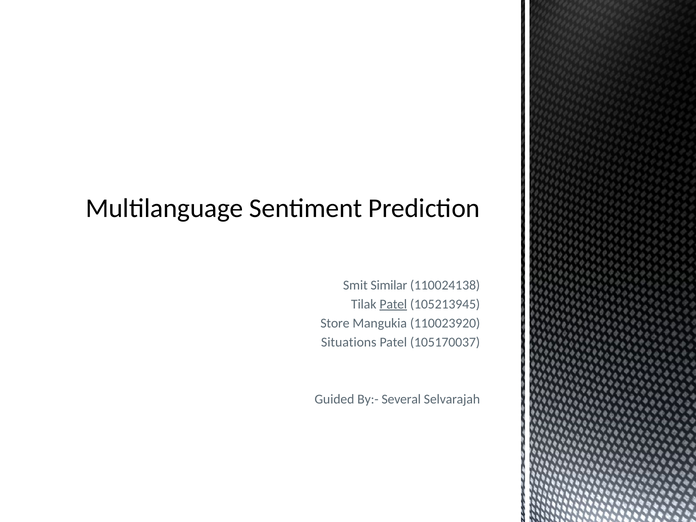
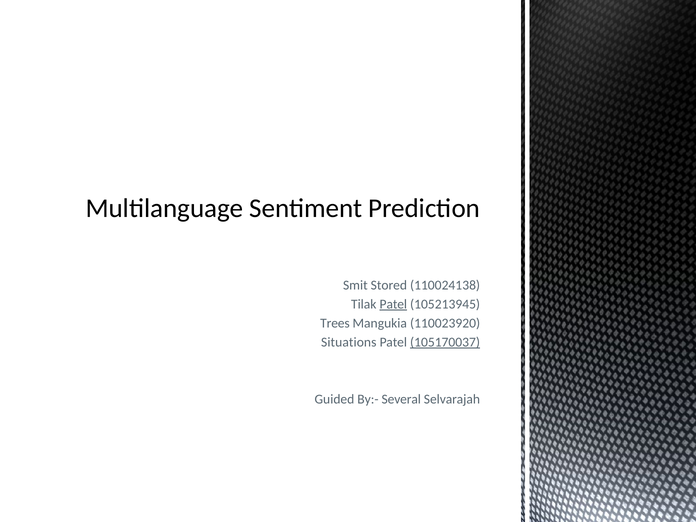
Similar: Similar -> Stored (389, 285)
Store: Store -> Trees (335, 323)
105170037 underline: none -> present (445, 342)
